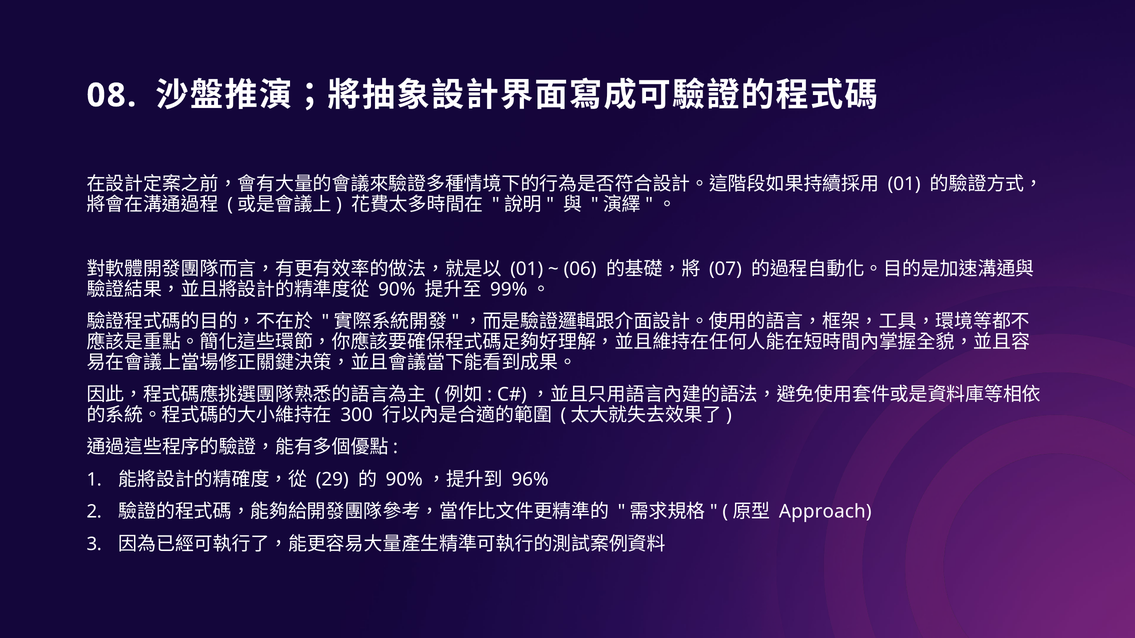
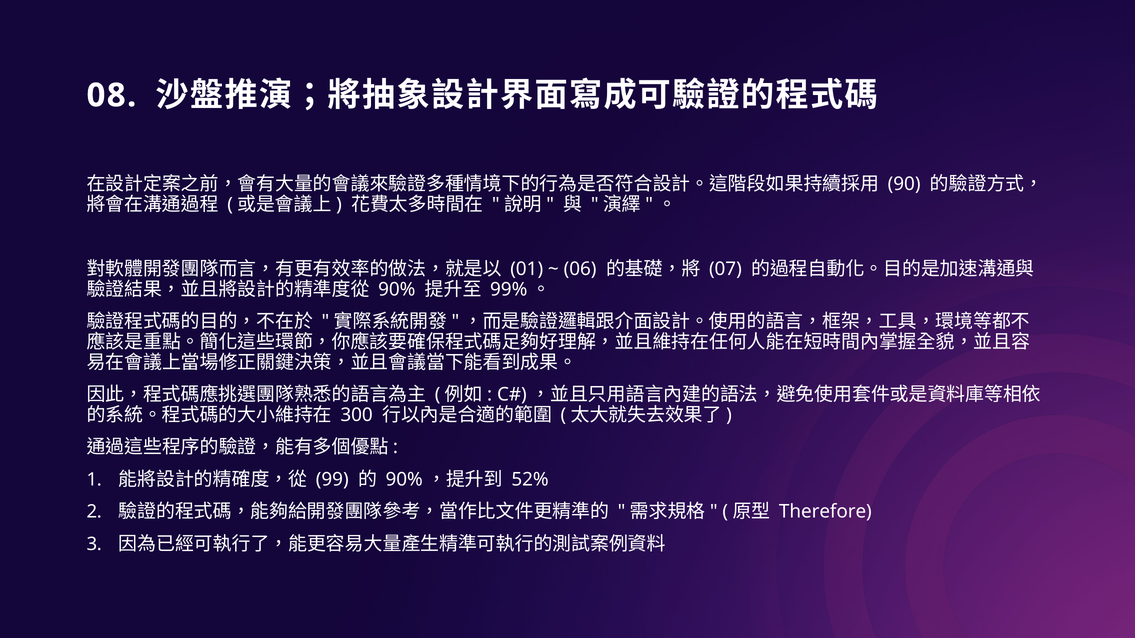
01: 01 -> 90 (904, 184)
29: 29 -> 99 (332, 480)
96%: 96% -> 52% (530, 480)
Approach: Approach -> Therefore (825, 512)
